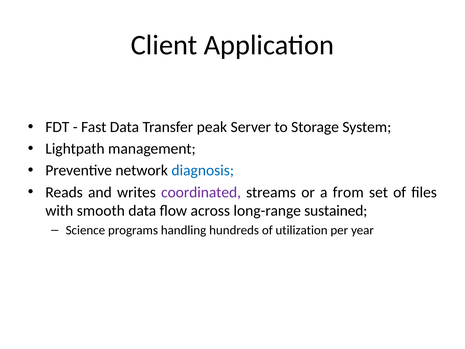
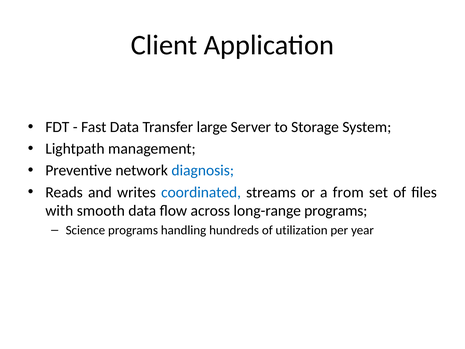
peak: peak -> large (212, 127)
coordinated colour: purple -> blue (201, 192)
long-range sustained: sustained -> programs (336, 211)
